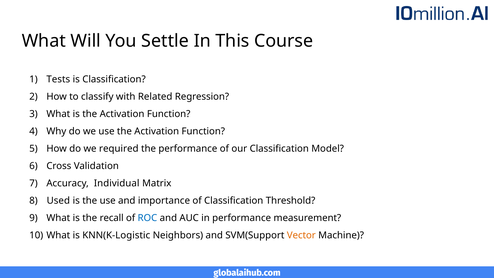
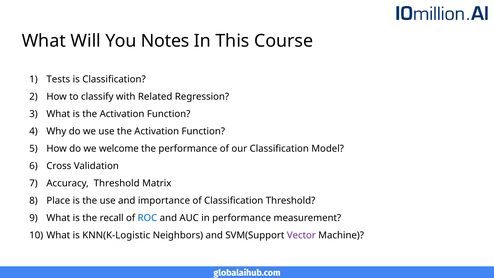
Settle: Settle -> Notes (165, 41)
required: required -> welcome (119, 149)
Accuracy Individual: Individual -> Threshold (117, 183)
Used: Used -> Place (58, 201)
Vector colour: orange -> purple (301, 235)
